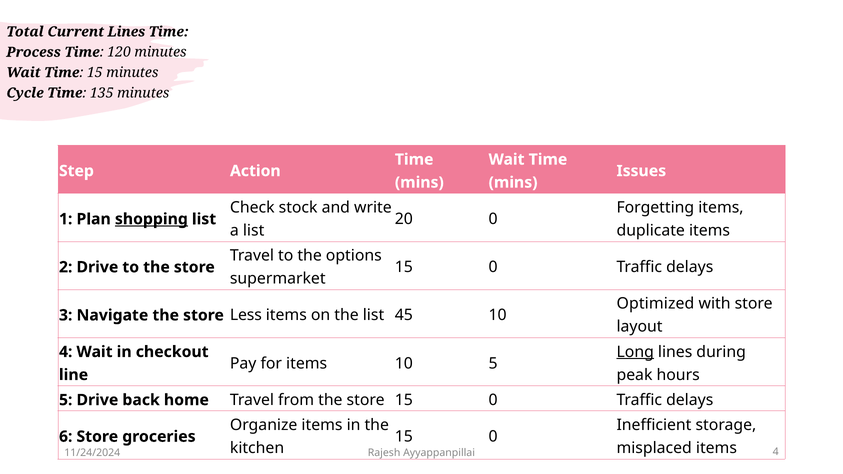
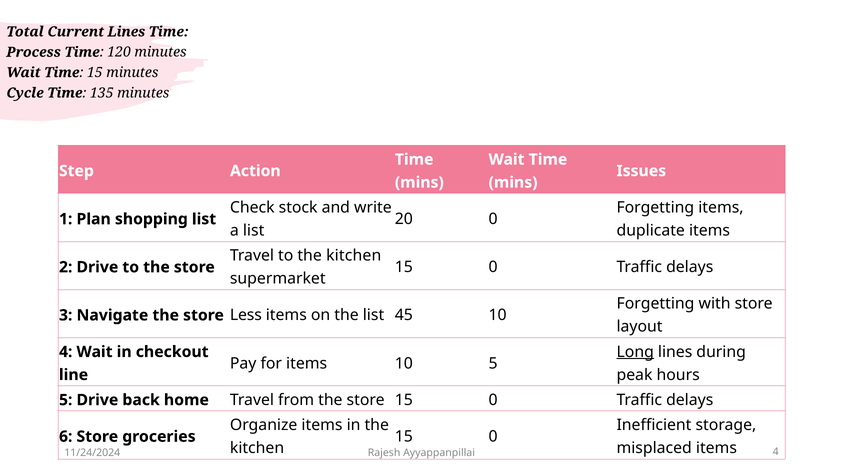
shopping underline: present -> none (151, 219)
to the options: options -> kitchen (354, 256)
Optimized: Optimized -> Forgetting (656, 304)
